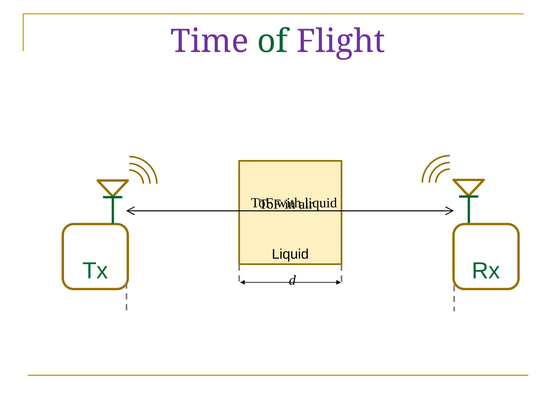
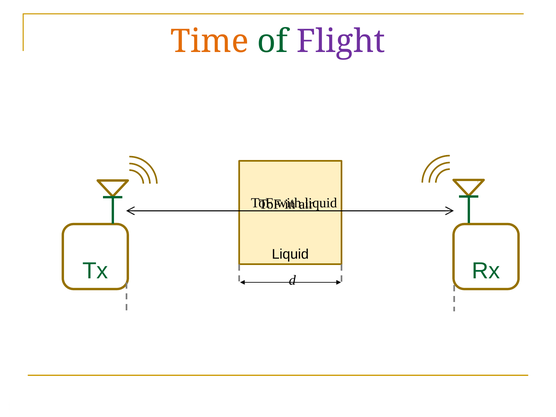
Time colour: purple -> orange (210, 41)
